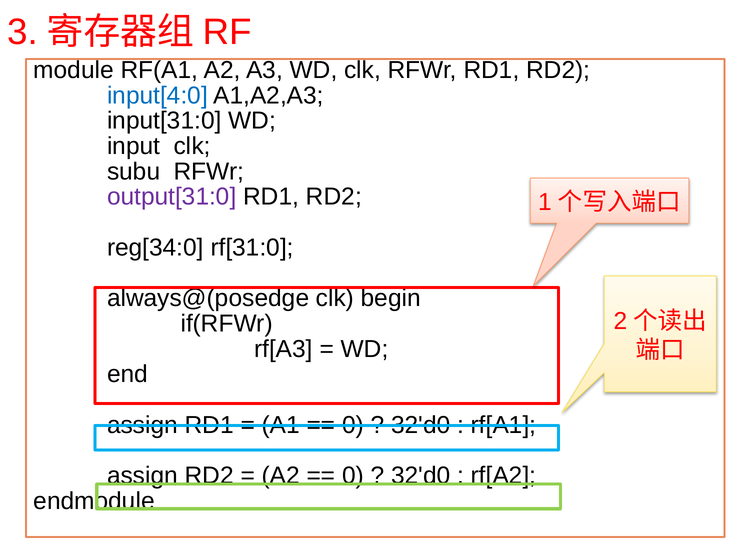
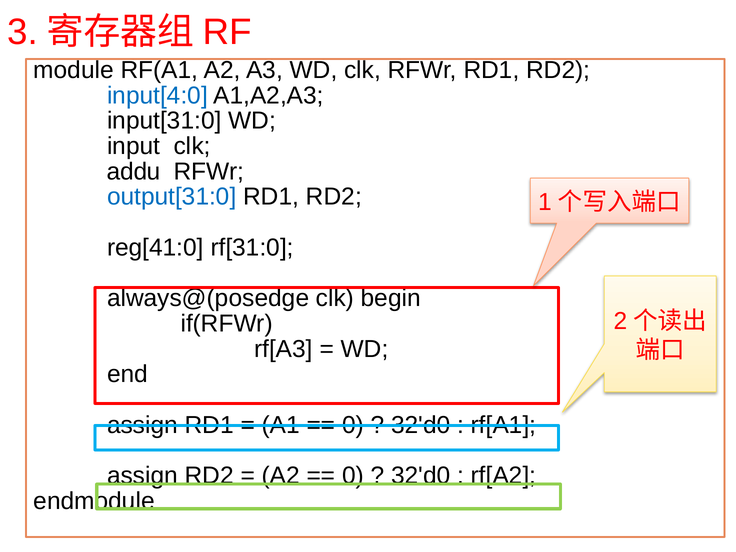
subu: subu -> addu (134, 171)
output[31:0 colour: purple -> blue (172, 197)
reg[34:0: reg[34:0 -> reg[41:0 (155, 248)
